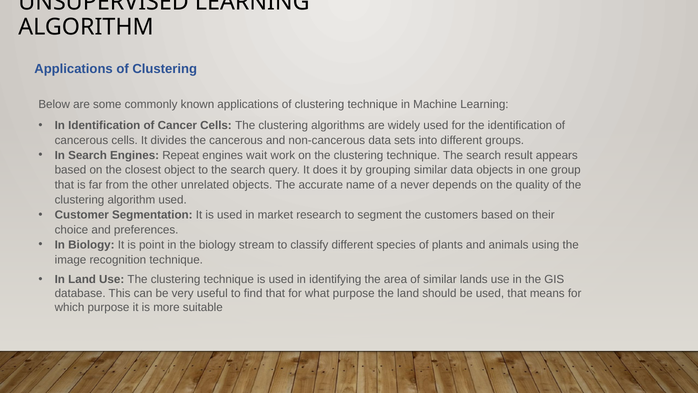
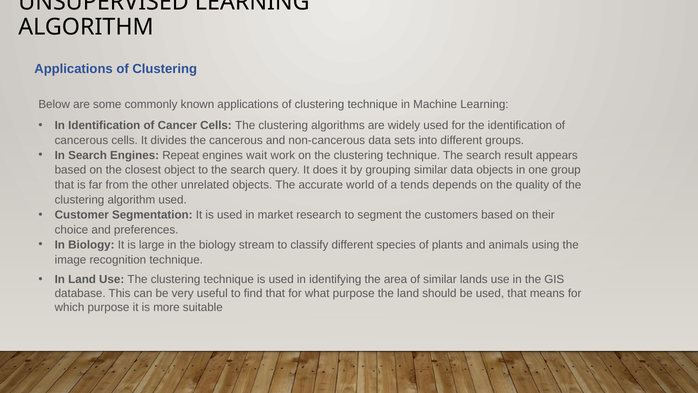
name: name -> world (360, 185)
never: never -> tends (415, 185)
point: point -> large (152, 245)
